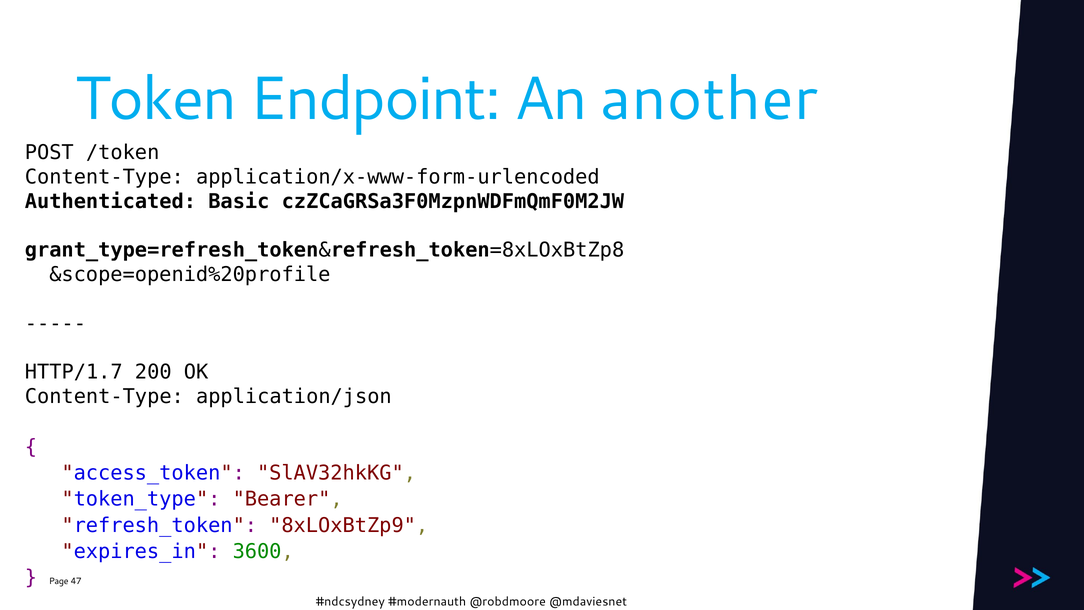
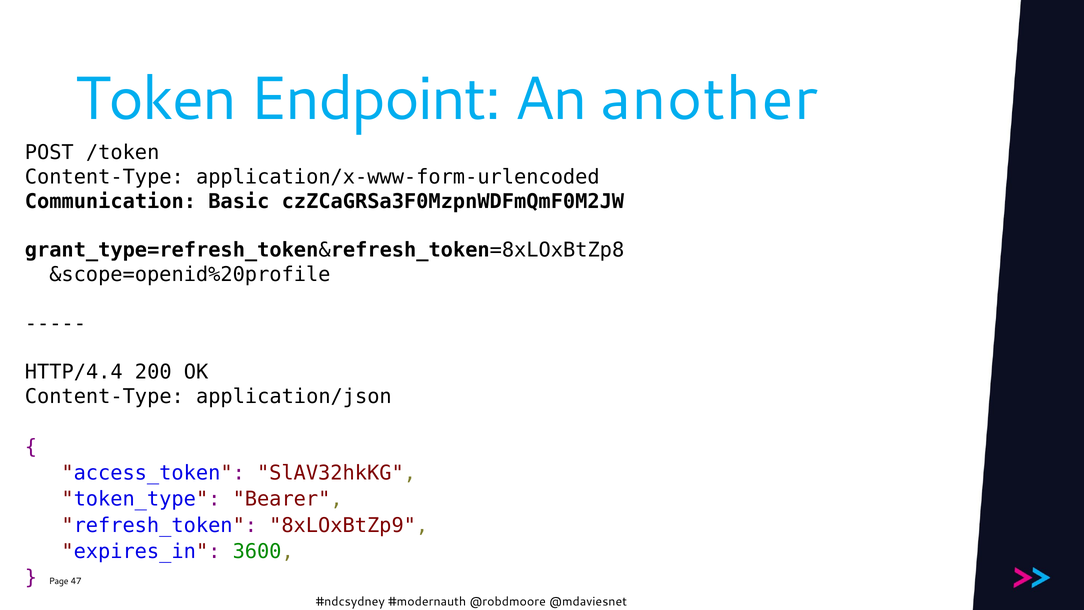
Authenticated: Authenticated -> Communication (110, 201)
HTTP/1.7: HTTP/1.7 -> HTTP/4.4 (74, 372)
